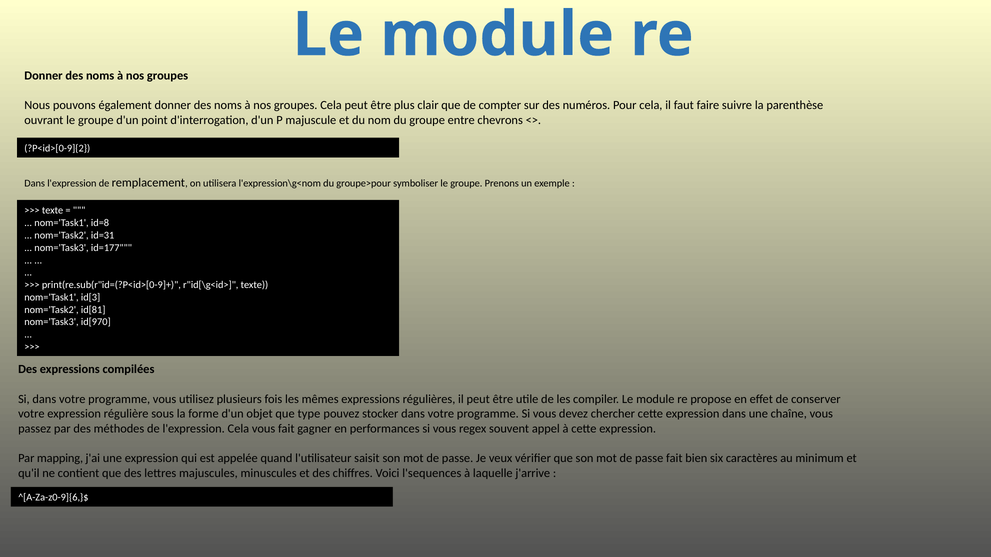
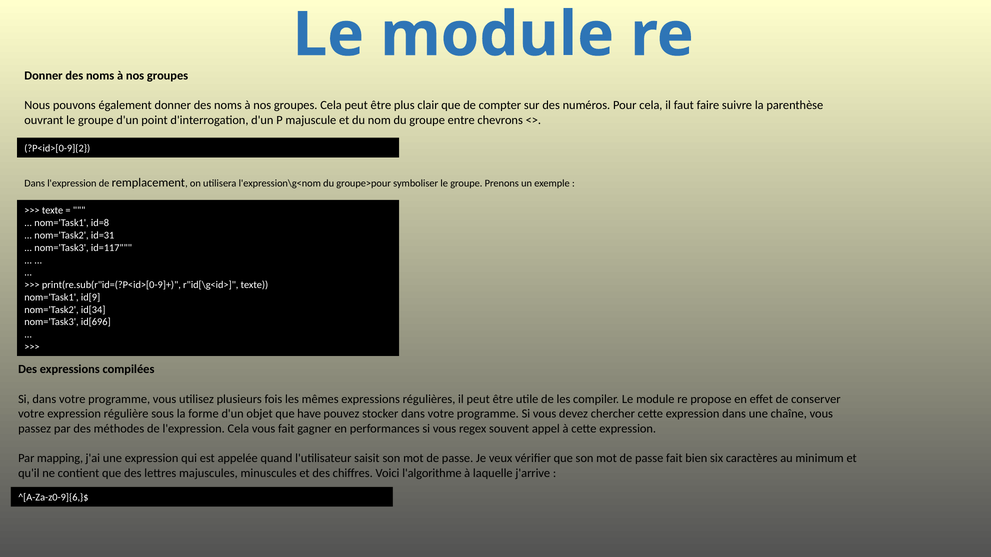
id=177: id=177 -> id=117 (111, 248)
id[3: id[3 -> id[9 (91, 298)
id[81: id[81 -> id[34 (93, 310)
id[970: id[970 -> id[696 (96, 322)
type: type -> have (309, 414)
l'sequences: l'sequences -> l'algorithme (432, 474)
